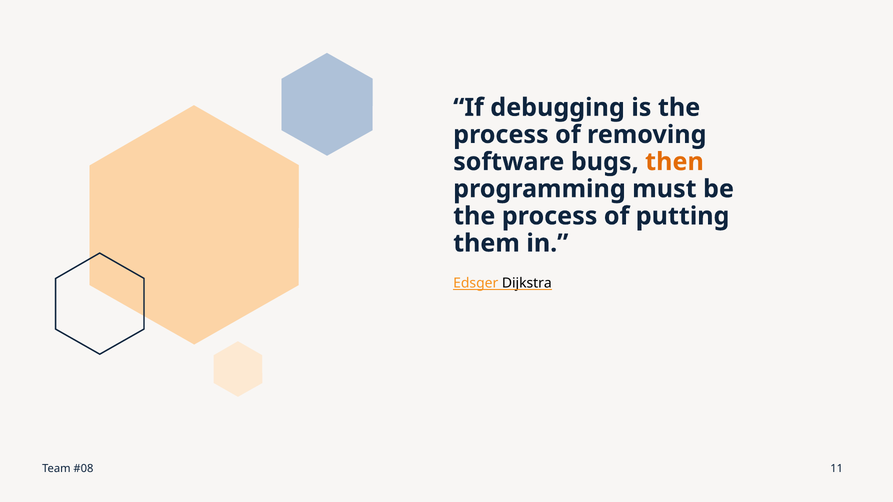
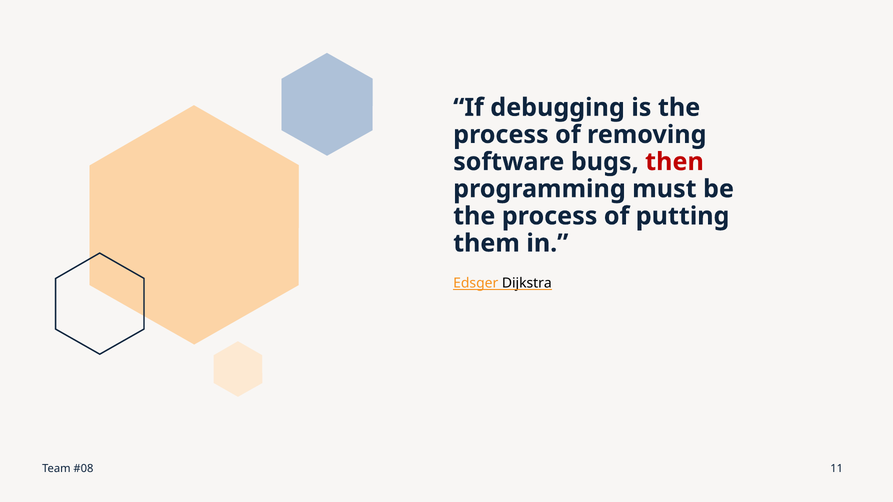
then colour: orange -> red (674, 162)
